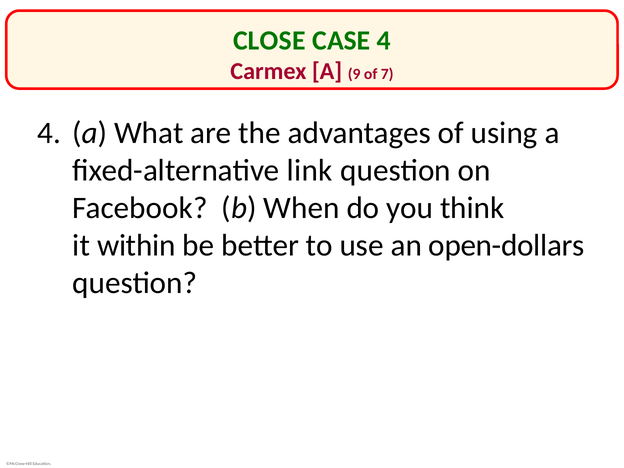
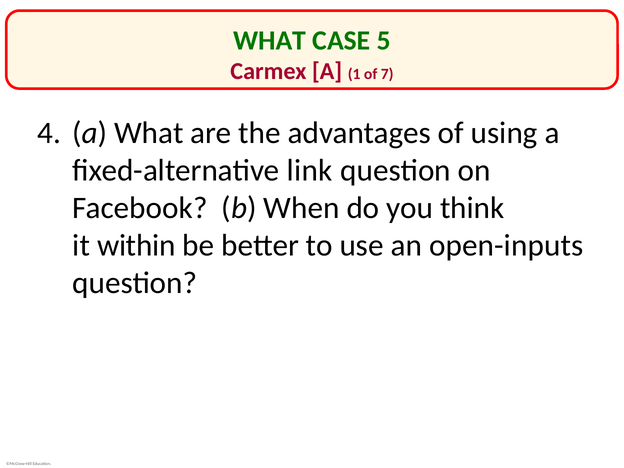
CLOSE: CLOSE -> WHAT (270, 40)
CASE 4: 4 -> 5 (384, 40)
9: 9 -> 1 (354, 74)
open-dollars: open-dollars -> open-inputs (506, 245)
